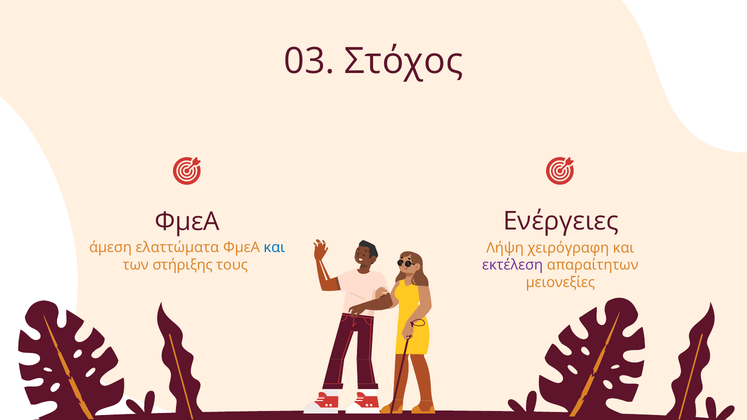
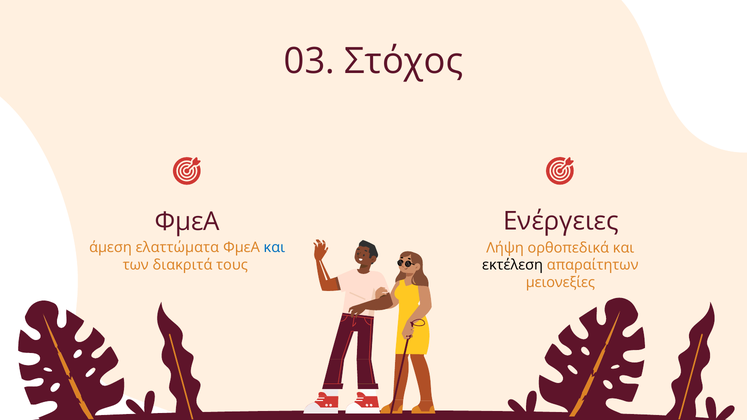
χειρόγραφη: χειρόγραφη -> ορθοπεδικά (568, 248)
στήριξης: στήριξης -> διακριτά (182, 265)
εκτέλεση colour: purple -> black (513, 265)
